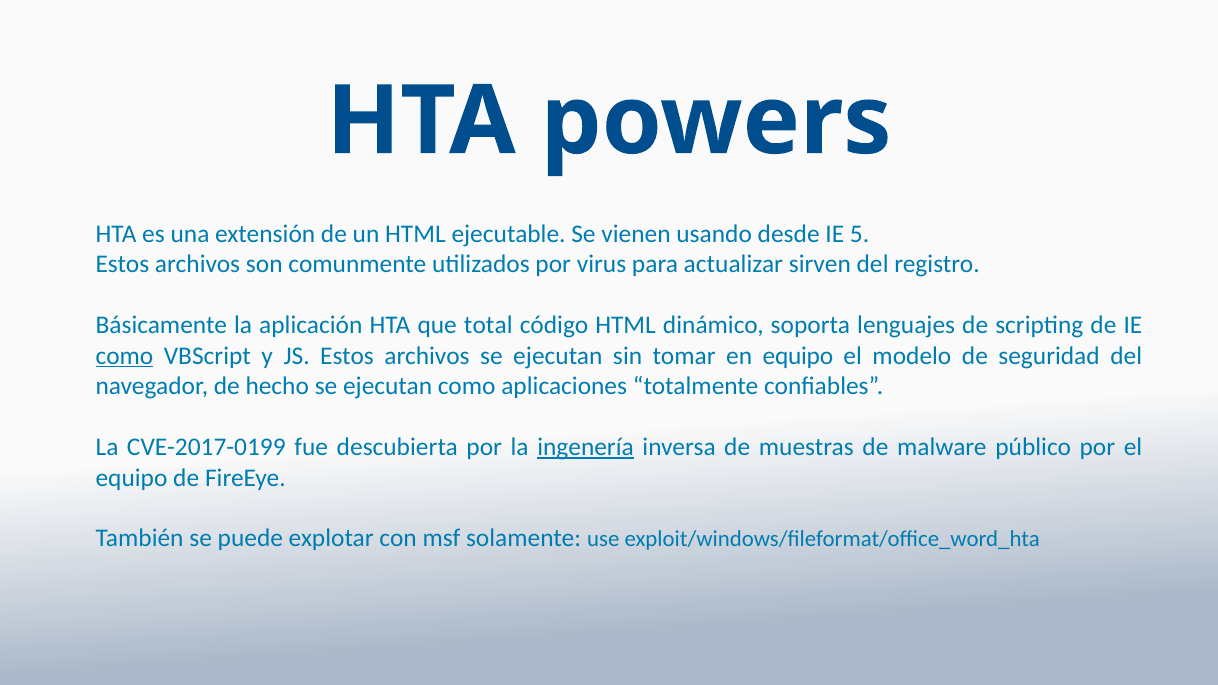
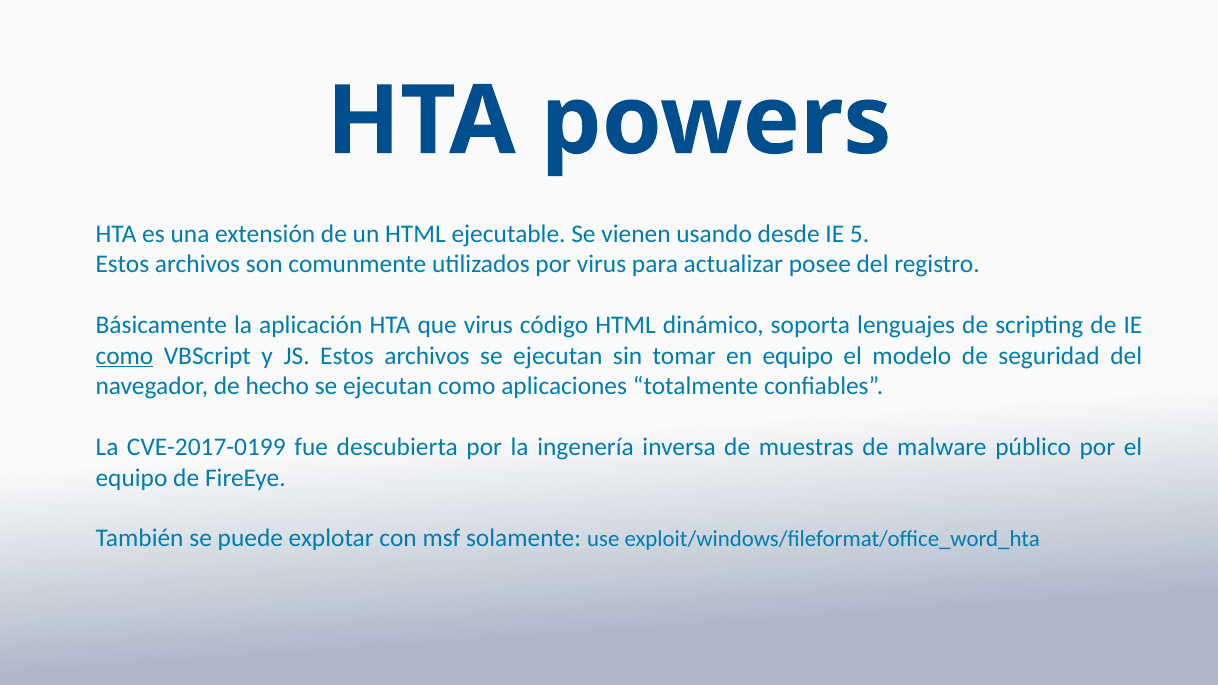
sirven: sirven -> posee (820, 264)
que total: total -> virus (488, 325)
ingenería underline: present -> none (586, 447)
